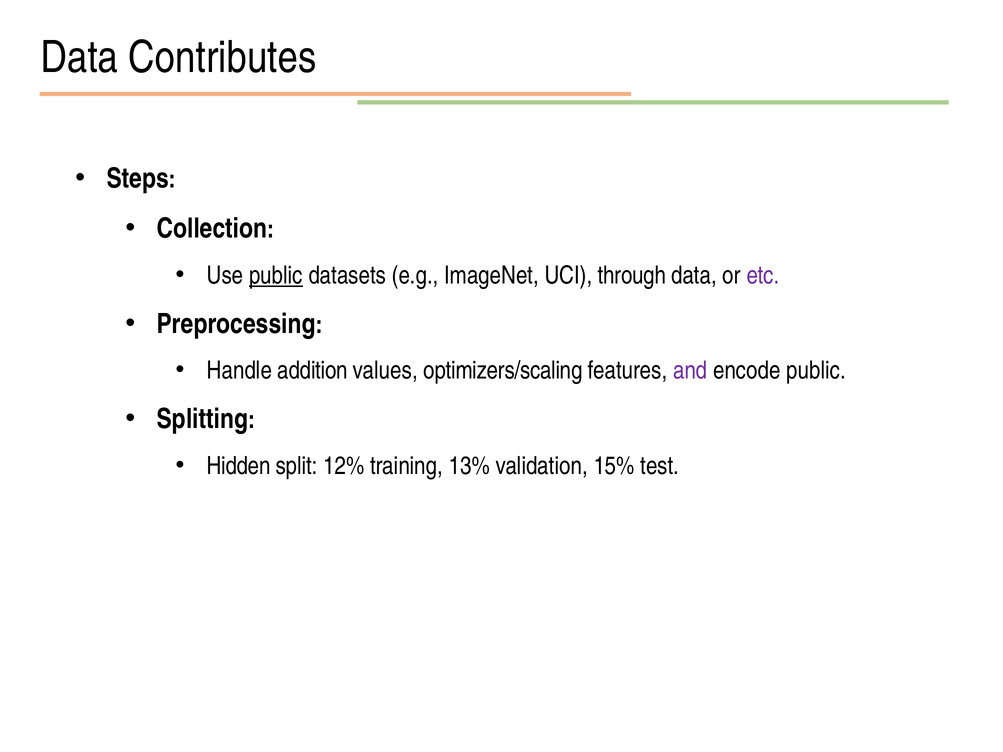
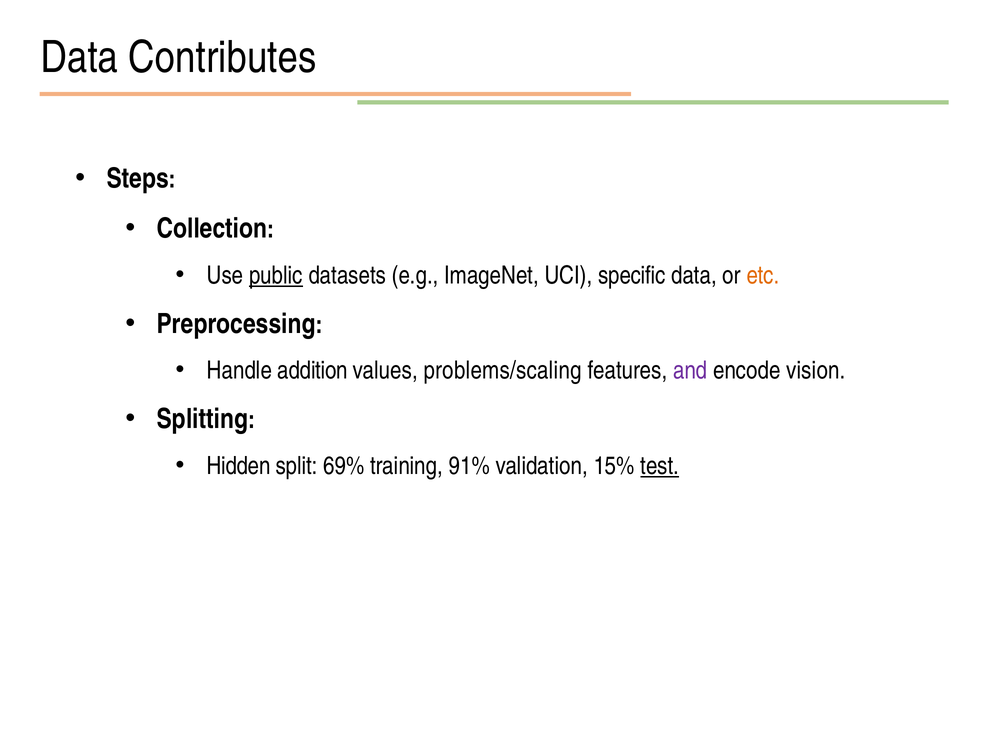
through: through -> specific (632, 275)
etc colour: purple -> orange (763, 275)
optimizers/scaling: optimizers/scaling -> problems/scaling (503, 371)
encode public: public -> vision (816, 371)
12%: 12% -> 69% (344, 466)
13%: 13% -> 91% (469, 466)
test underline: none -> present (660, 466)
